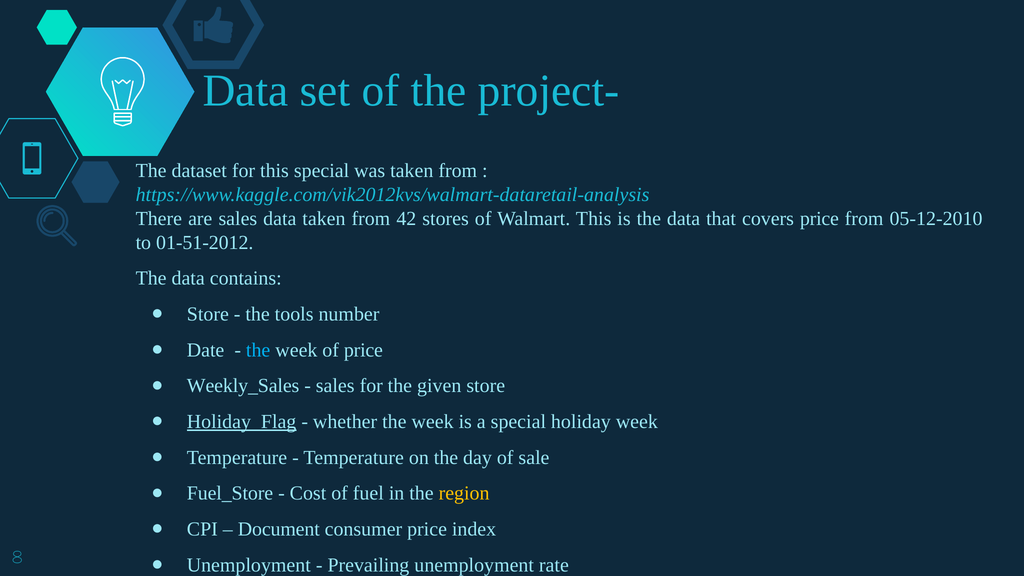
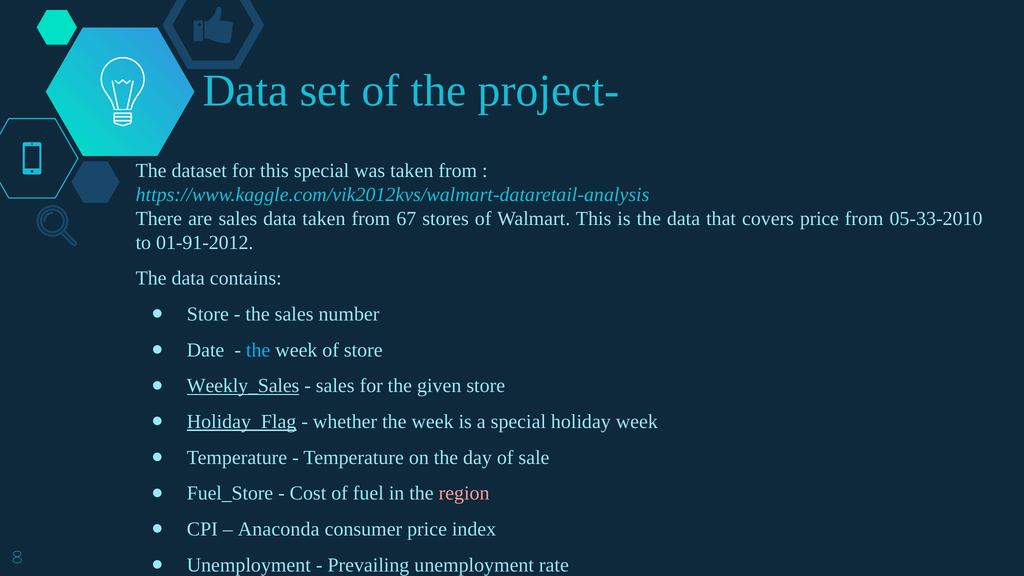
42: 42 -> 67 (406, 219)
05-12-2010: 05-12-2010 -> 05-33-2010 (936, 219)
01-51-2012: 01-51-2012 -> 01-91-2012 (205, 242)
the tools: tools -> sales (294, 314)
of price: price -> store (363, 350)
Weekly_Sales underline: none -> present (243, 386)
region colour: yellow -> pink (464, 493)
Document: Document -> Anaconda (279, 529)
